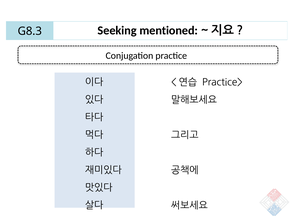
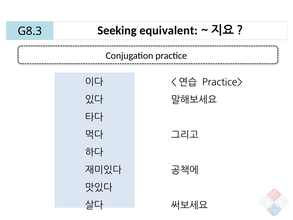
mentioned: mentioned -> equivalent (169, 30)
